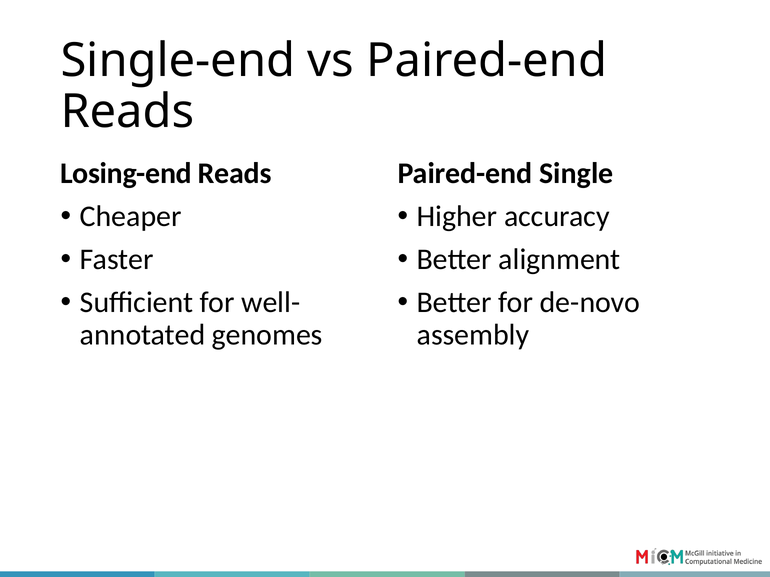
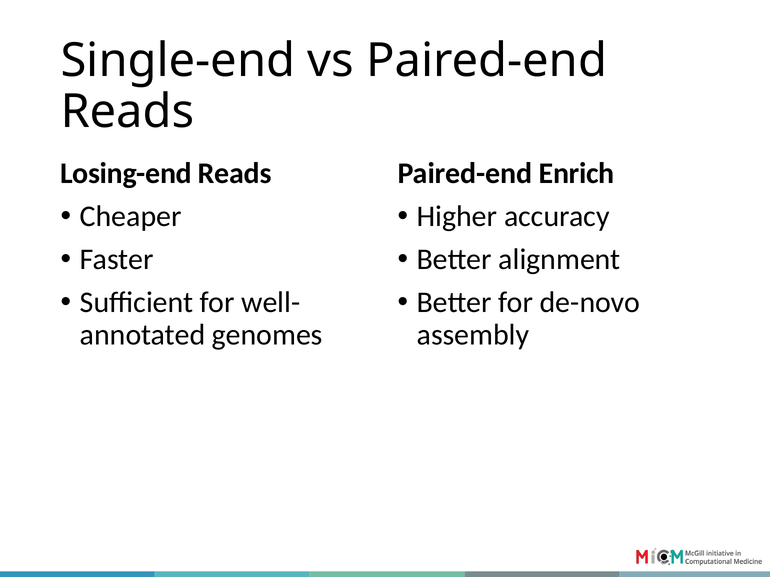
Single: Single -> Enrich (577, 174)
